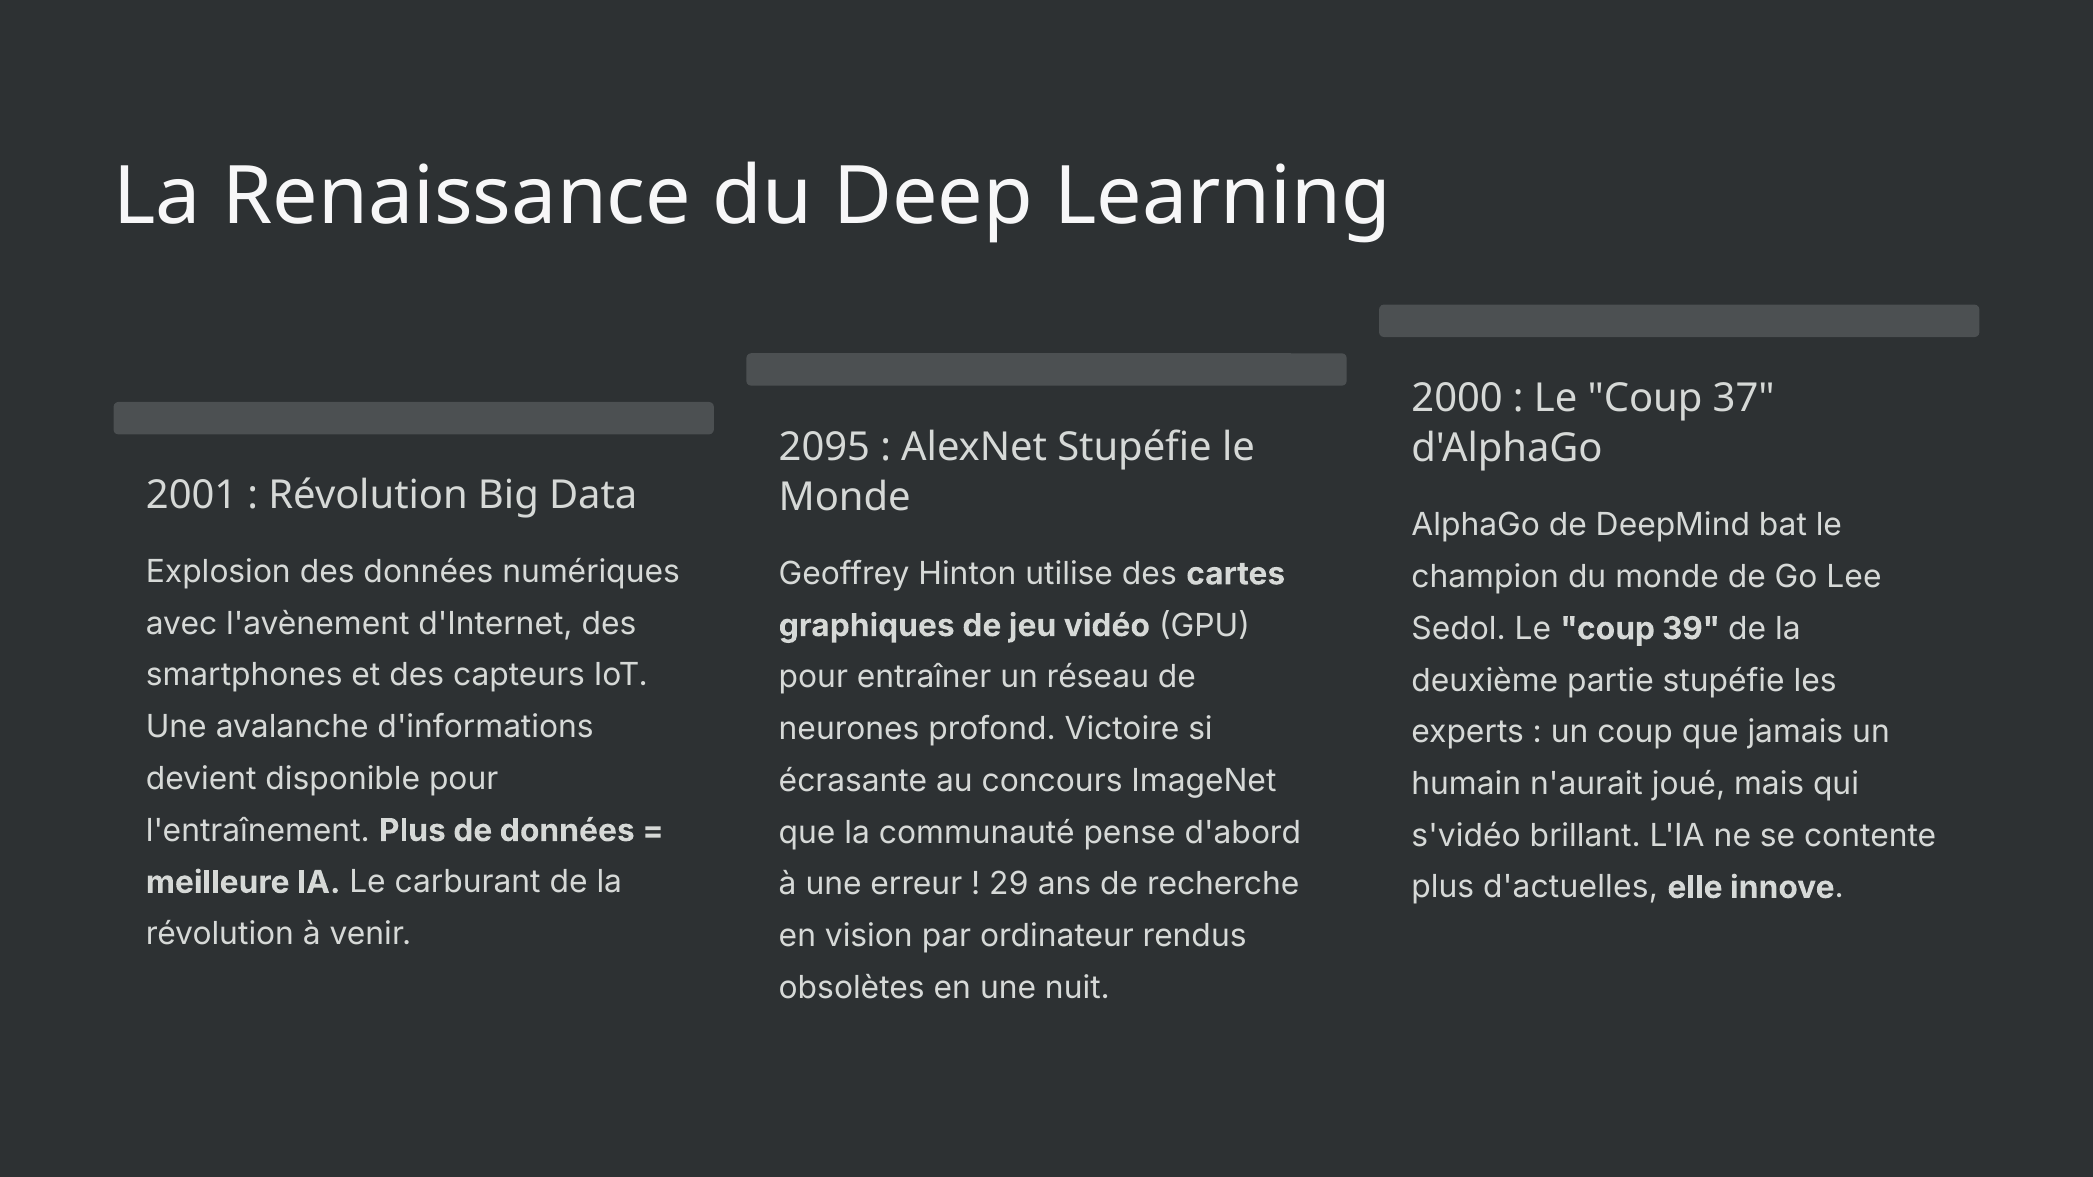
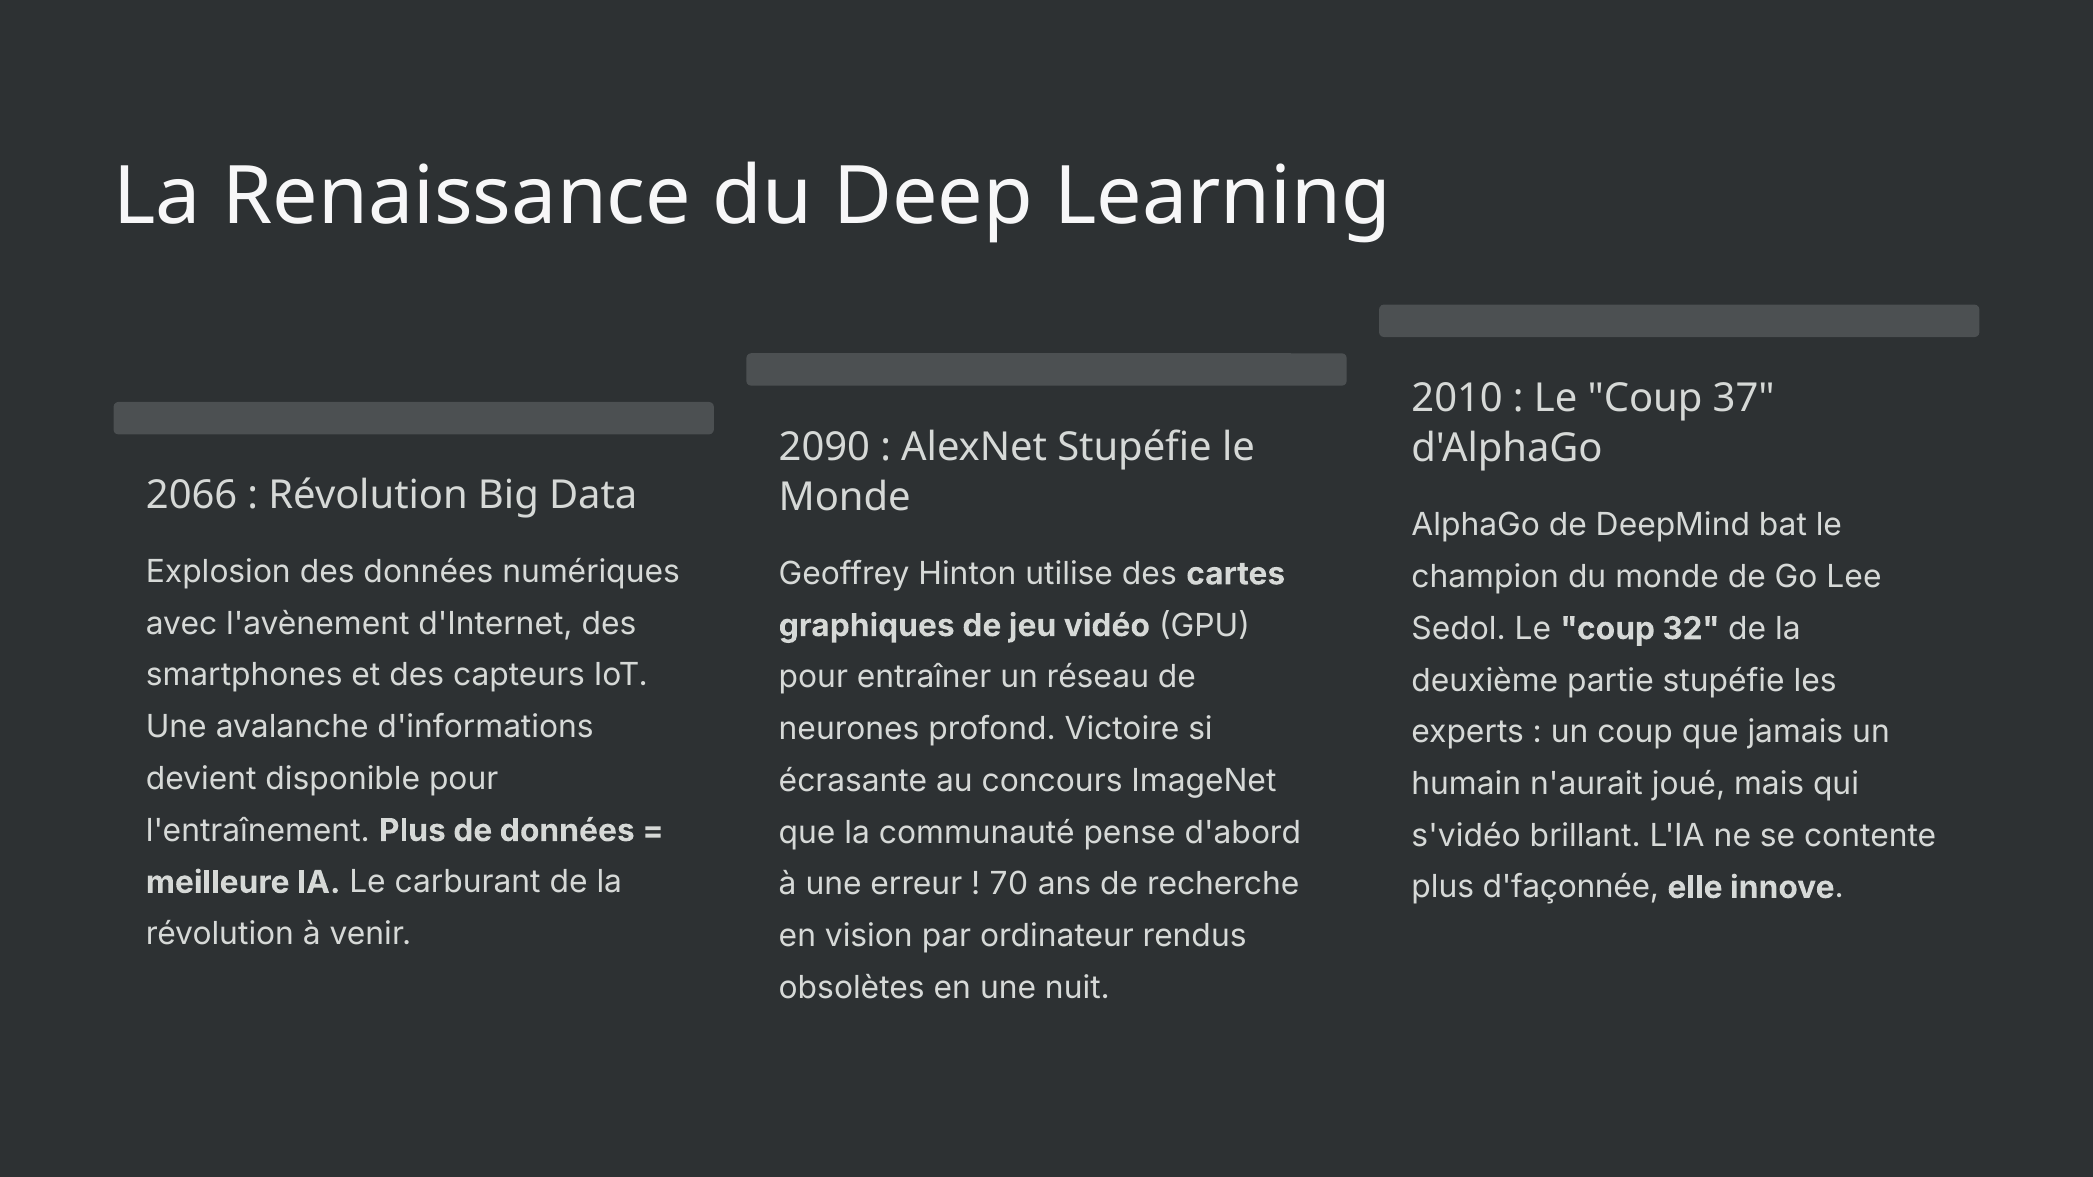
2000: 2000 -> 2010 (1457, 398)
2095: 2095 -> 2090 (824, 447)
2001: 2001 -> 2066 (192, 496)
39: 39 -> 32 (1691, 629)
29: 29 -> 70 (1009, 885)
d'actuelles: d'actuelles -> d'façonnée (1571, 888)
